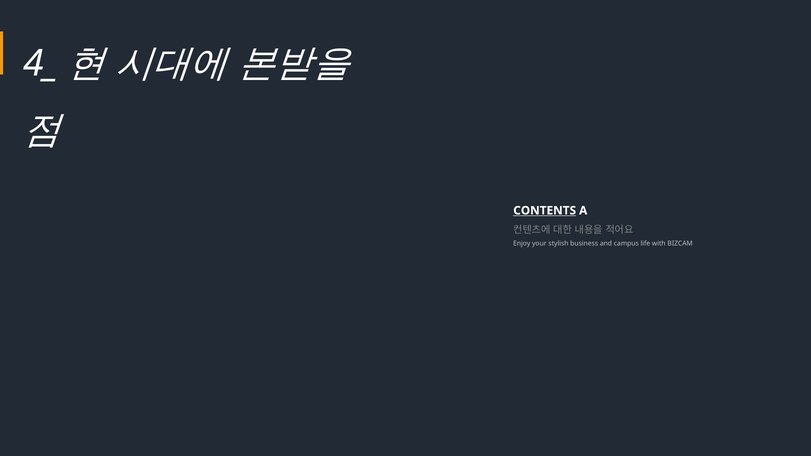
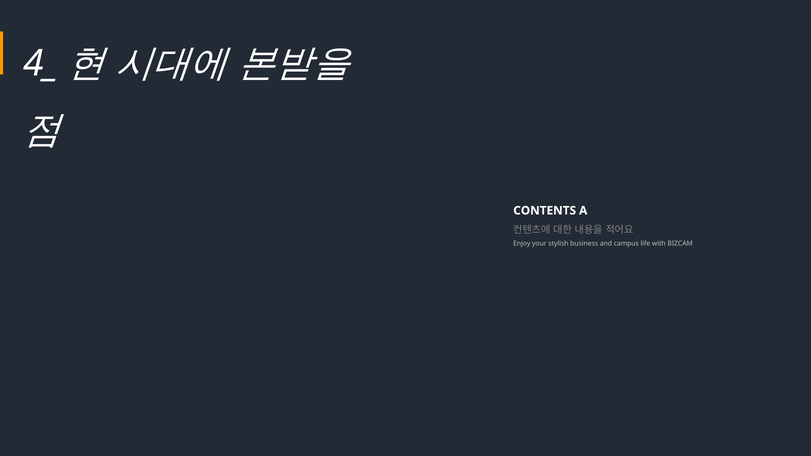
CONTENTS underline: present -> none (545, 211)
